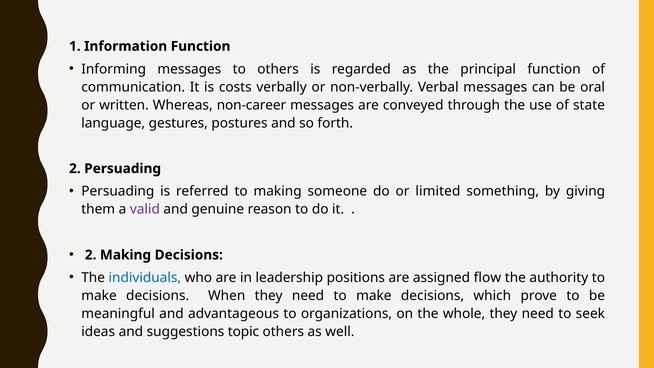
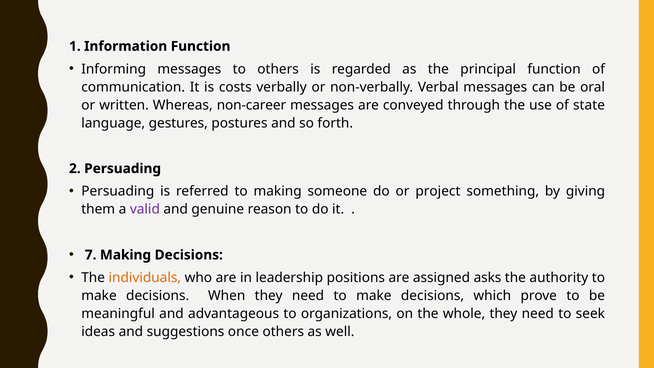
limited: limited -> project (438, 191)
2: 2 -> 7 (91, 255)
individuals colour: blue -> orange (145, 278)
flow: flow -> asks (488, 278)
topic: topic -> once (243, 332)
